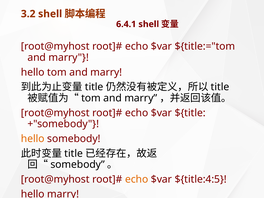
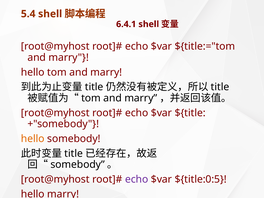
3.2: 3.2 -> 5.4 (28, 14)
echo colour: orange -> purple (137, 179)
${title:4:5: ${title:4:5 -> ${title:0:5 (201, 179)
